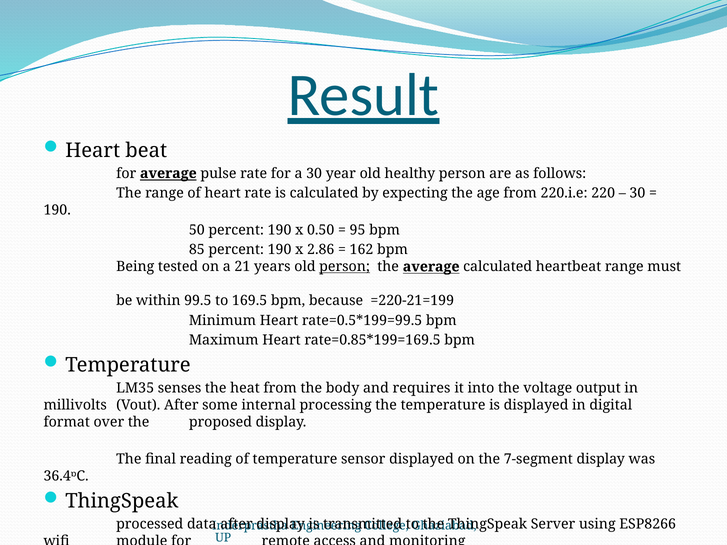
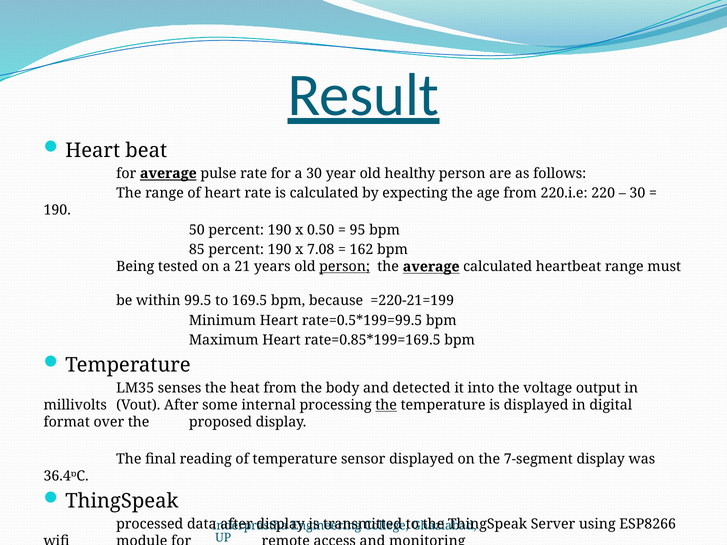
2.86: 2.86 -> 7.08 (321, 250)
requires: requires -> detected (421, 388)
the underline: none -> present (386, 405)
